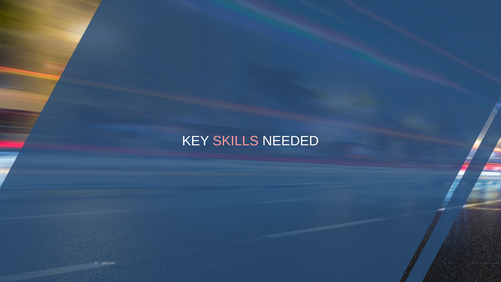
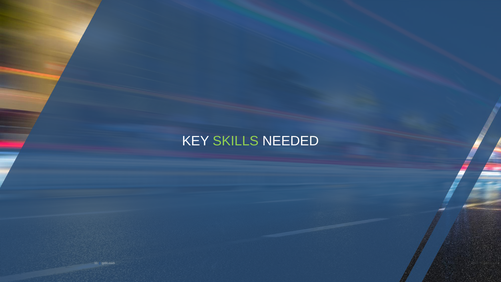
SKILLS colour: pink -> light green (236, 141)
